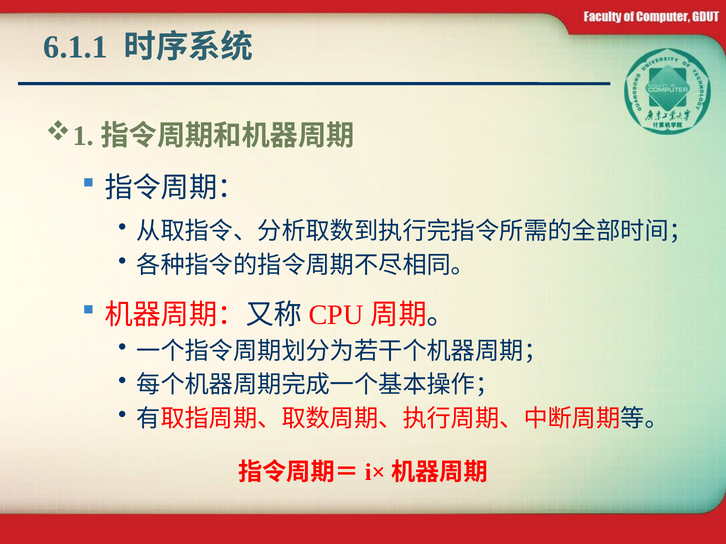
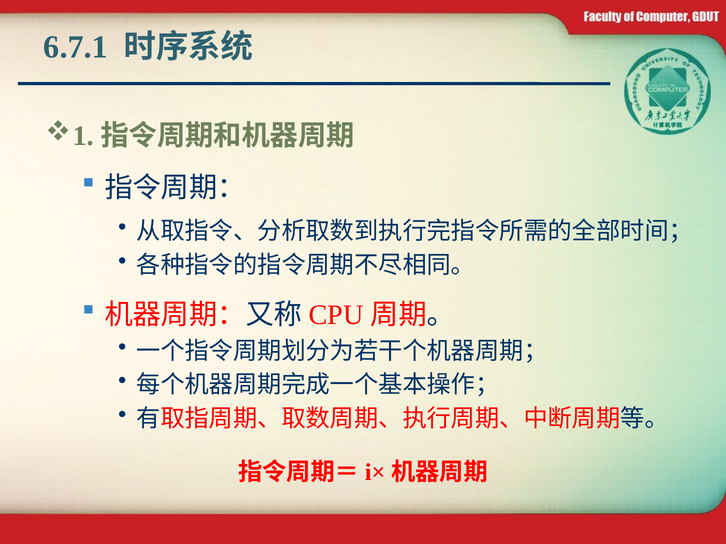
6.1.1: 6.1.1 -> 6.7.1 (76, 47)
